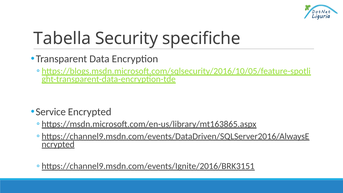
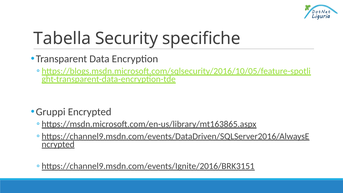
Service: Service -> Gruppi (51, 112)
